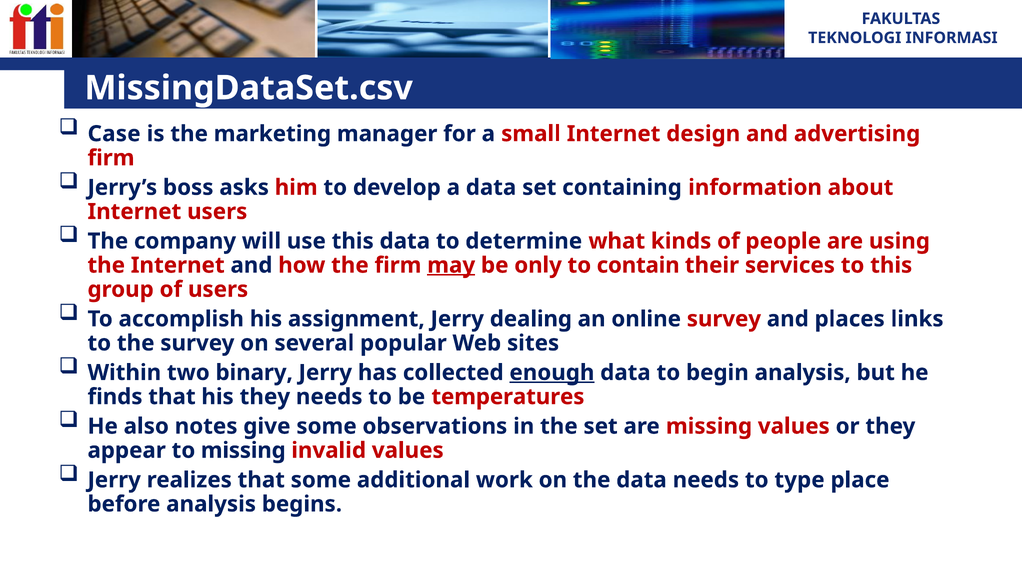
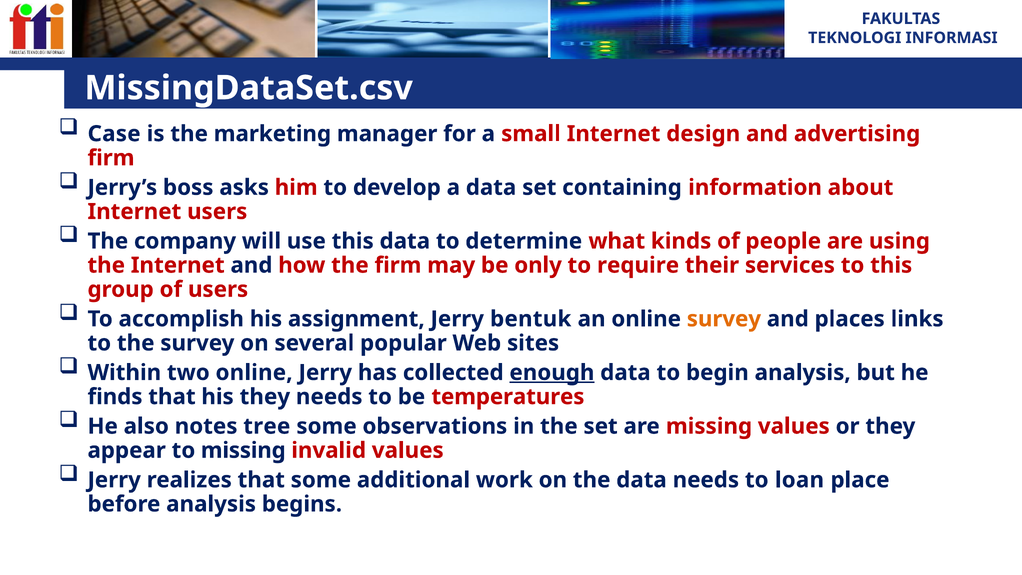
may underline: present -> none (451, 265)
contain: contain -> require (638, 265)
dealing: dealing -> bentuk (531, 319)
survey colour: red -> orange (724, 319)
two binary: binary -> online (254, 373)
give: give -> tree (267, 426)
type: type -> loan (799, 480)
